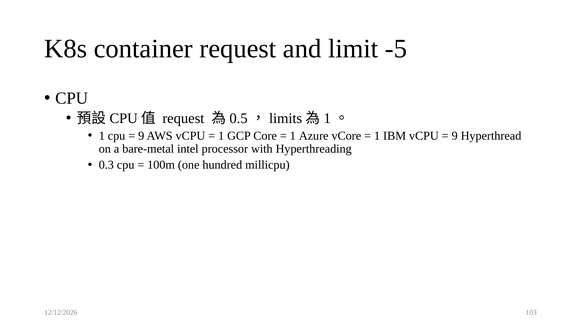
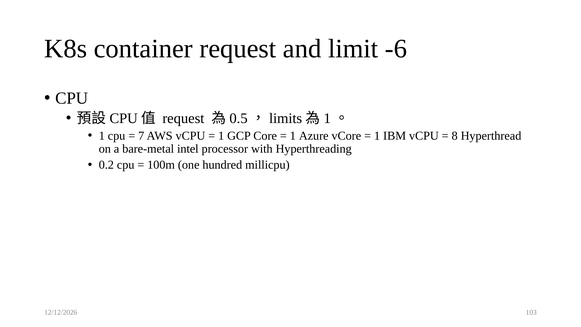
-5: -5 -> -6 (396, 49)
9: 9 -> 7 (141, 136)
9: 9 -> 8 (455, 136)
0.3: 0.3 -> 0.2 (106, 165)
